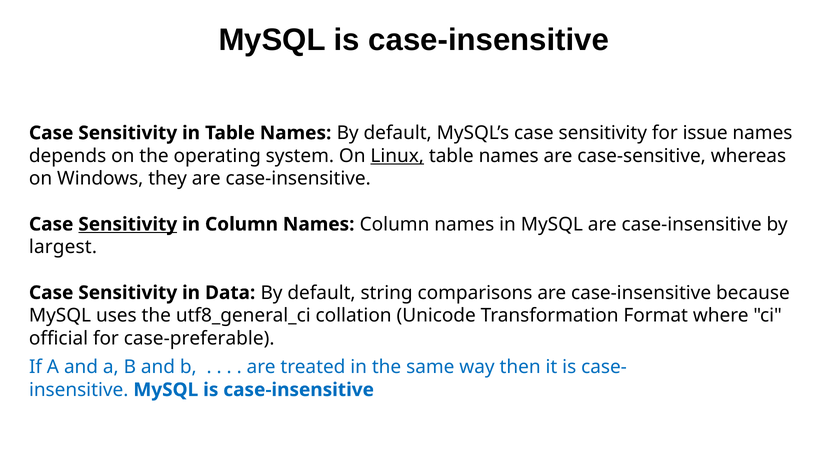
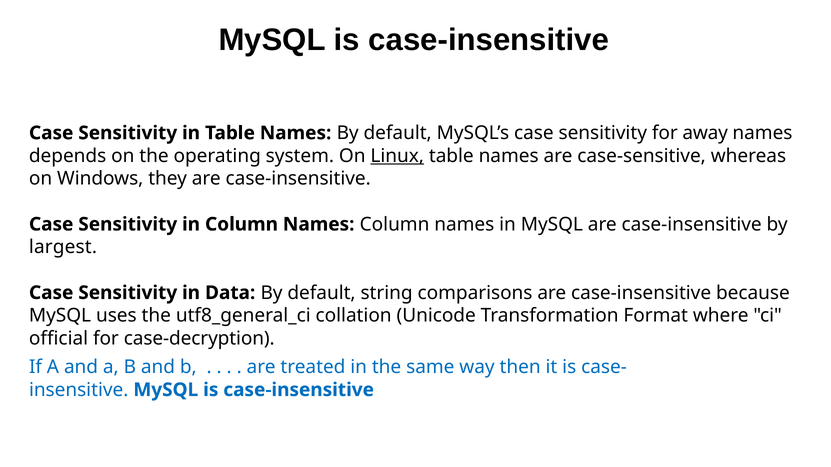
issue: issue -> away (705, 133)
Sensitivity underline: present -> none (128, 224)
case-preferable: case-preferable -> case-decryption (199, 339)
